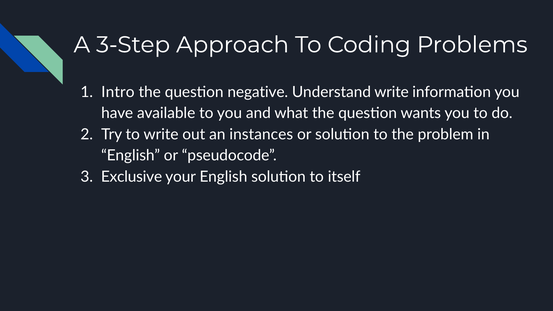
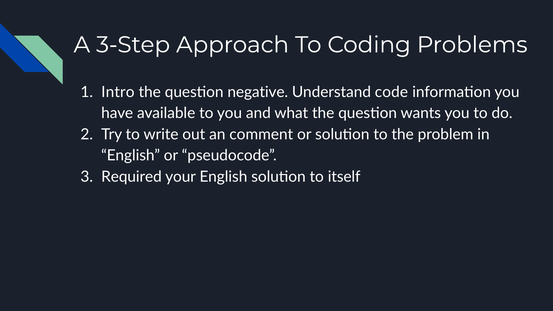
Understand write: write -> code (391, 92)
instances: instances -> comment (261, 134)
Exclusive: Exclusive -> Required (131, 177)
